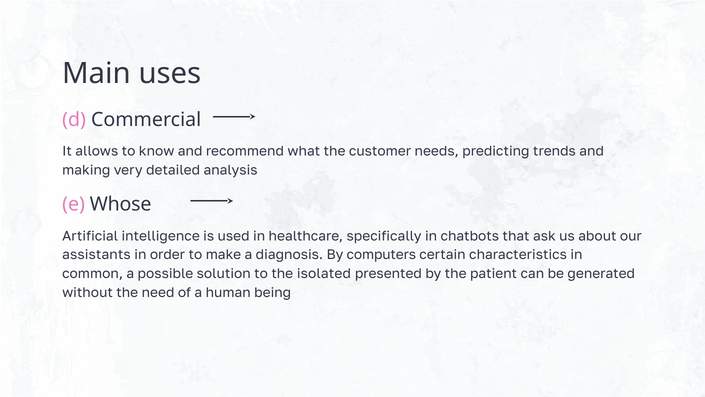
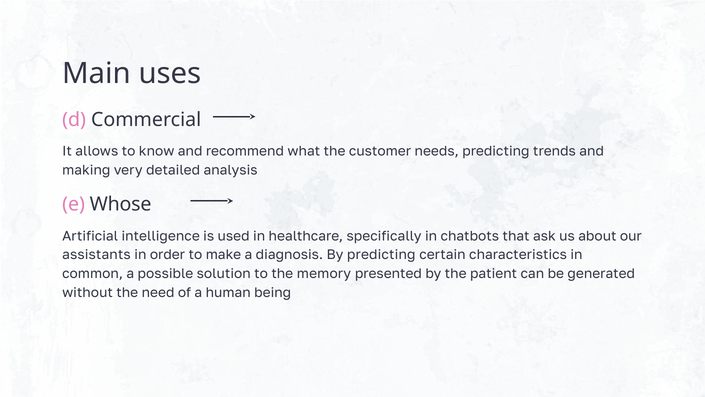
By computers: computers -> predicting (381, 255)
isolated: isolated -> memory (324, 274)
